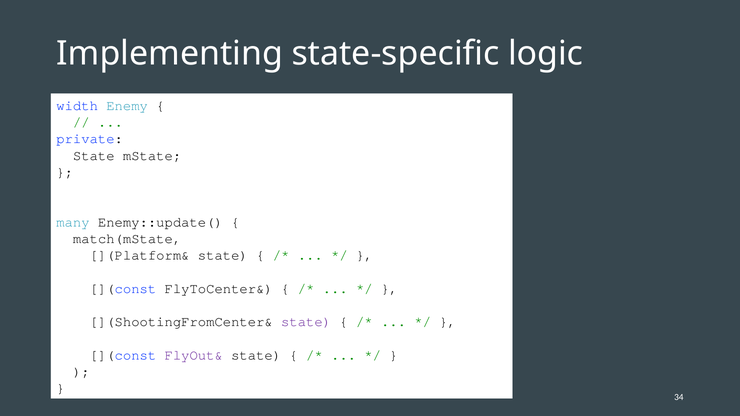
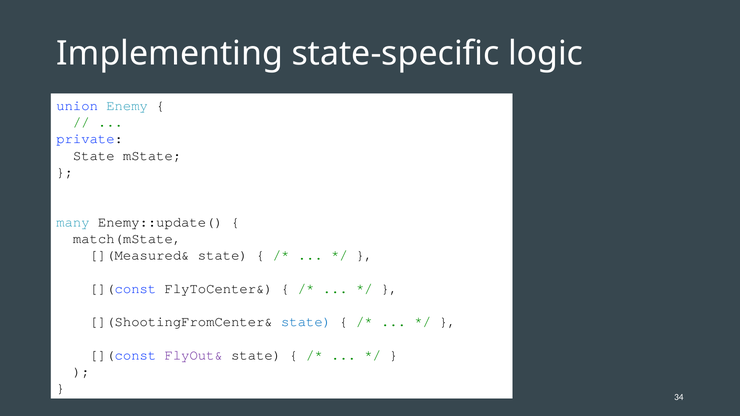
width: width -> union (77, 106)
](Platform&: ](Platform& -> ](Measured& (140, 255)
state colour: purple -> blue (306, 322)
